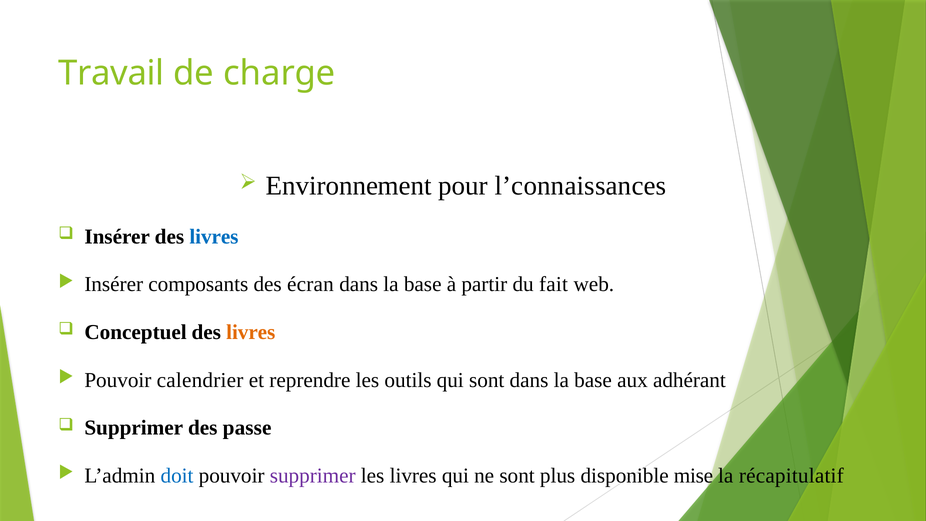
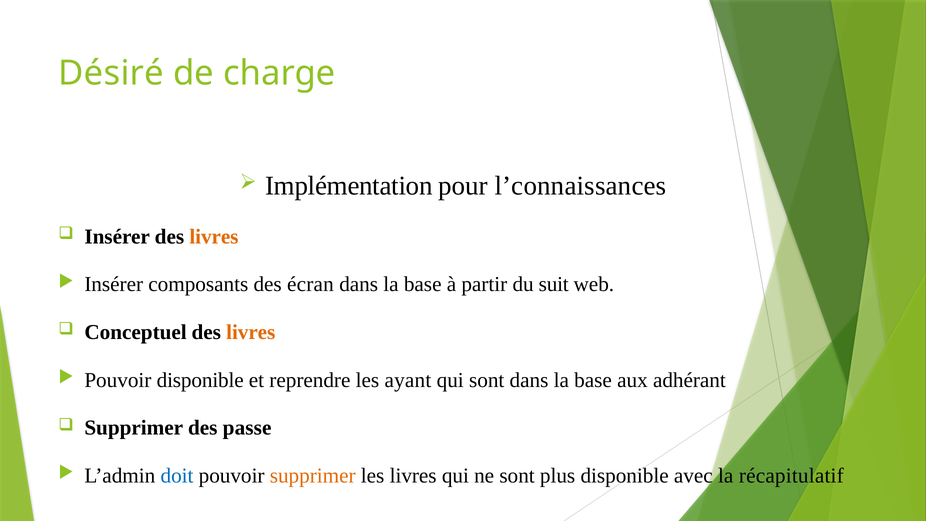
Travail: Travail -> Désiré (111, 73)
Environnement: Environnement -> Implémentation (349, 186)
livres colour: blue -> orange (214, 237)
fait: fait -> suit (554, 284)
Pouvoir calendrier: calendrier -> disponible (200, 380)
outils: outils -> ayant (408, 380)
supprimer colour: purple -> orange (313, 476)
mise: mise -> avec (693, 476)
